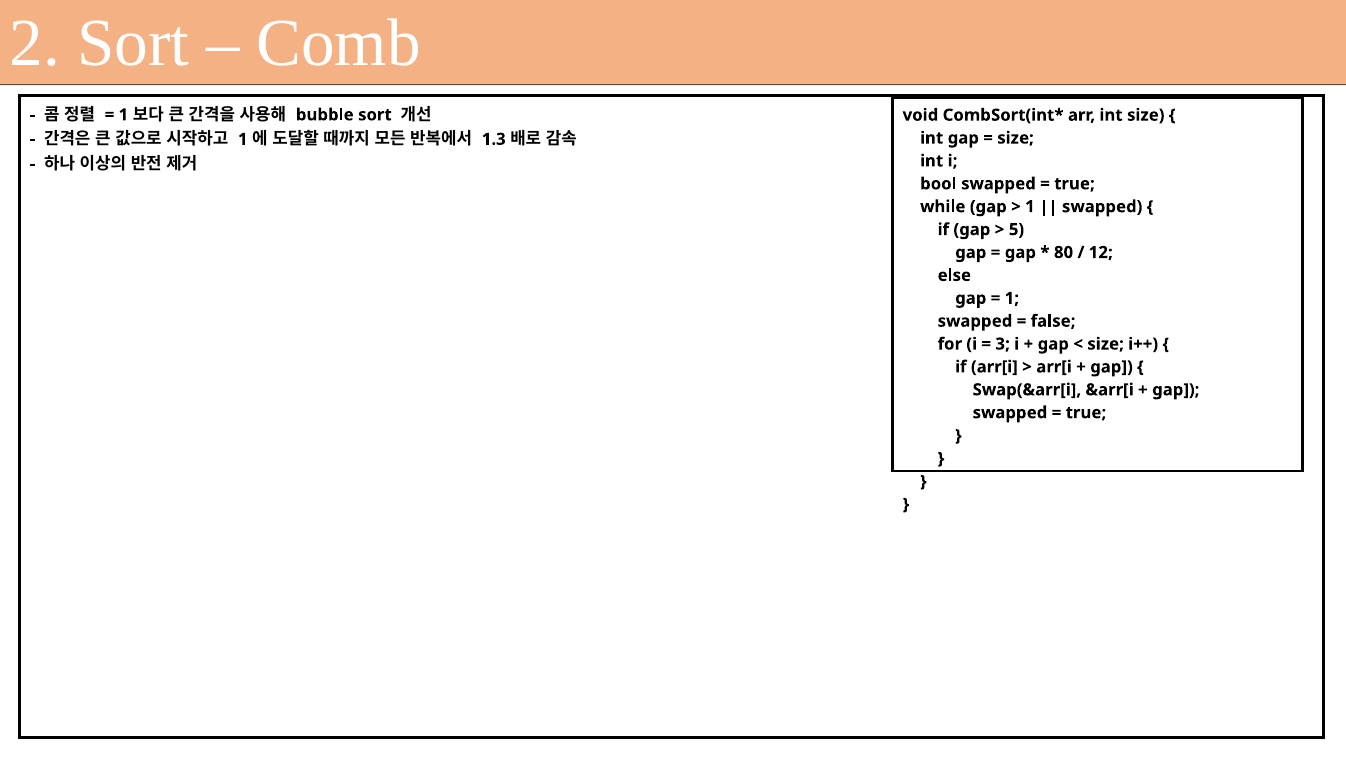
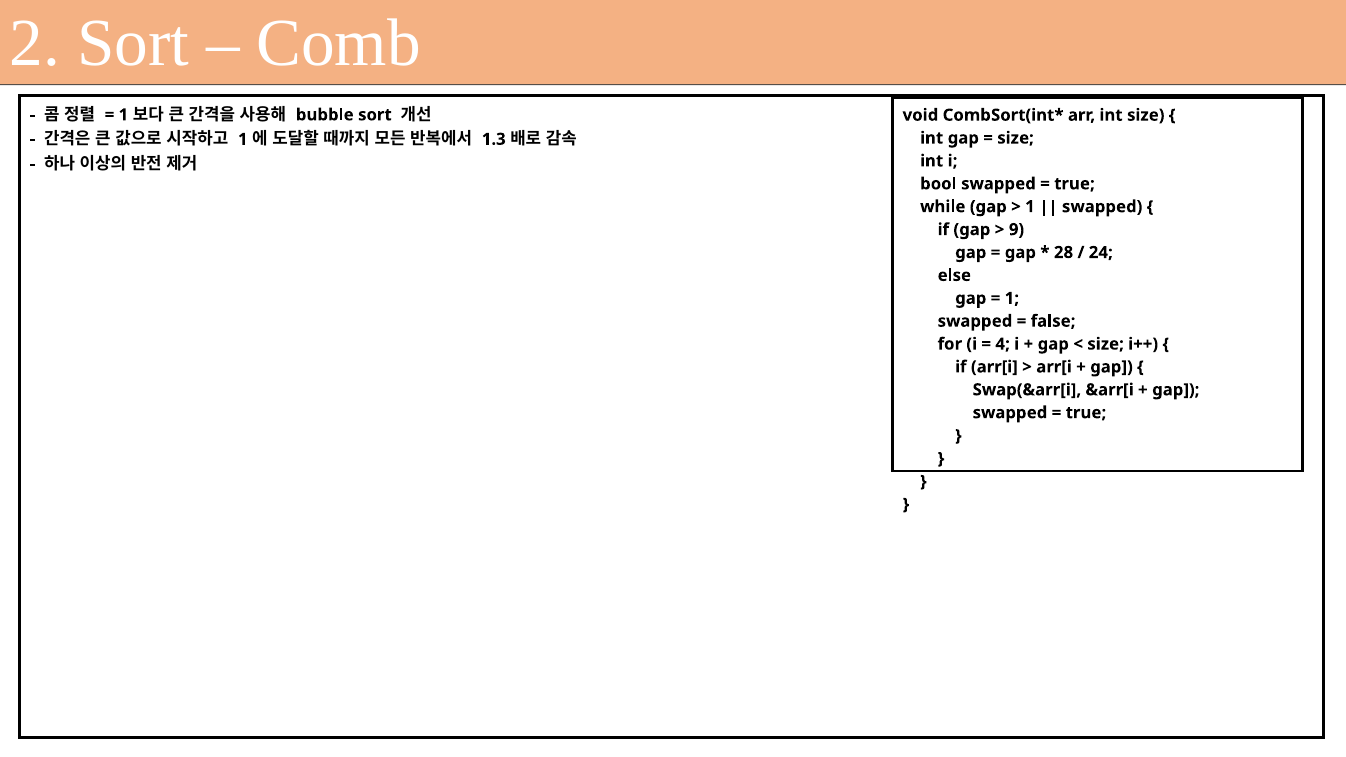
5: 5 -> 9 (1017, 230)
80: 80 -> 28 (1064, 253)
12: 12 -> 24 (1101, 253)
3: 3 -> 4 (1003, 344)
